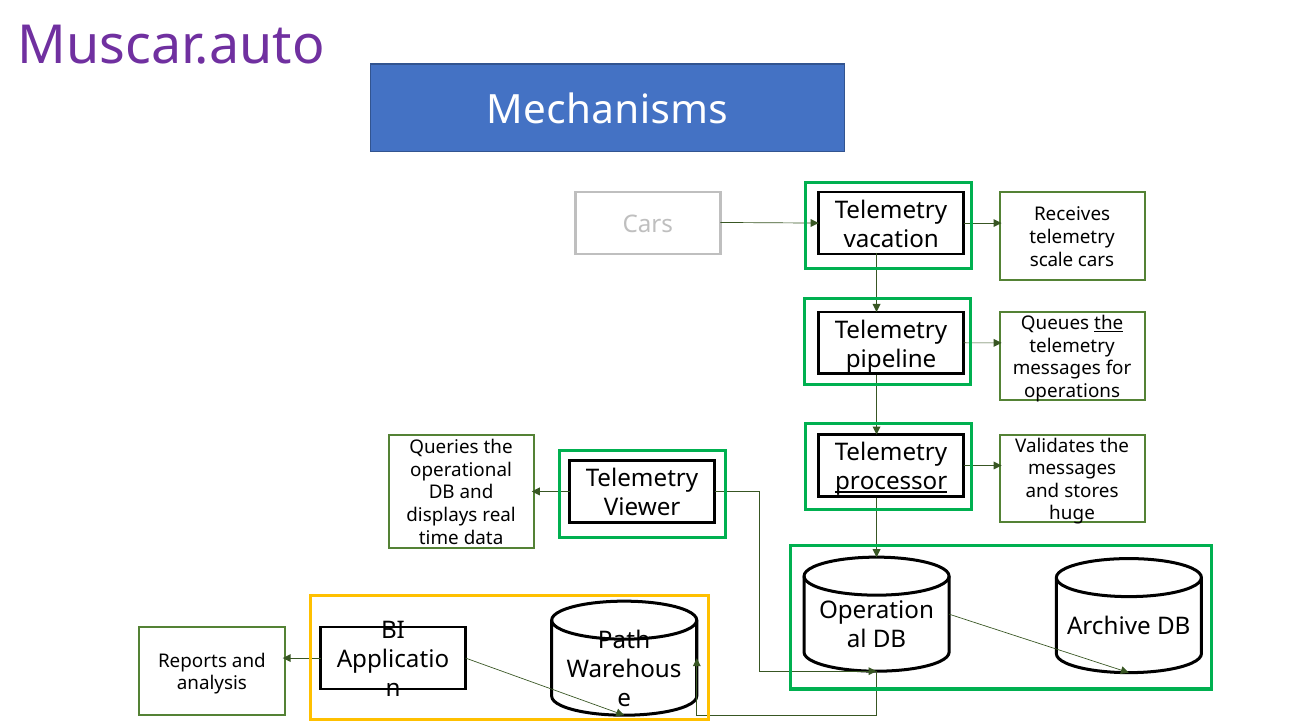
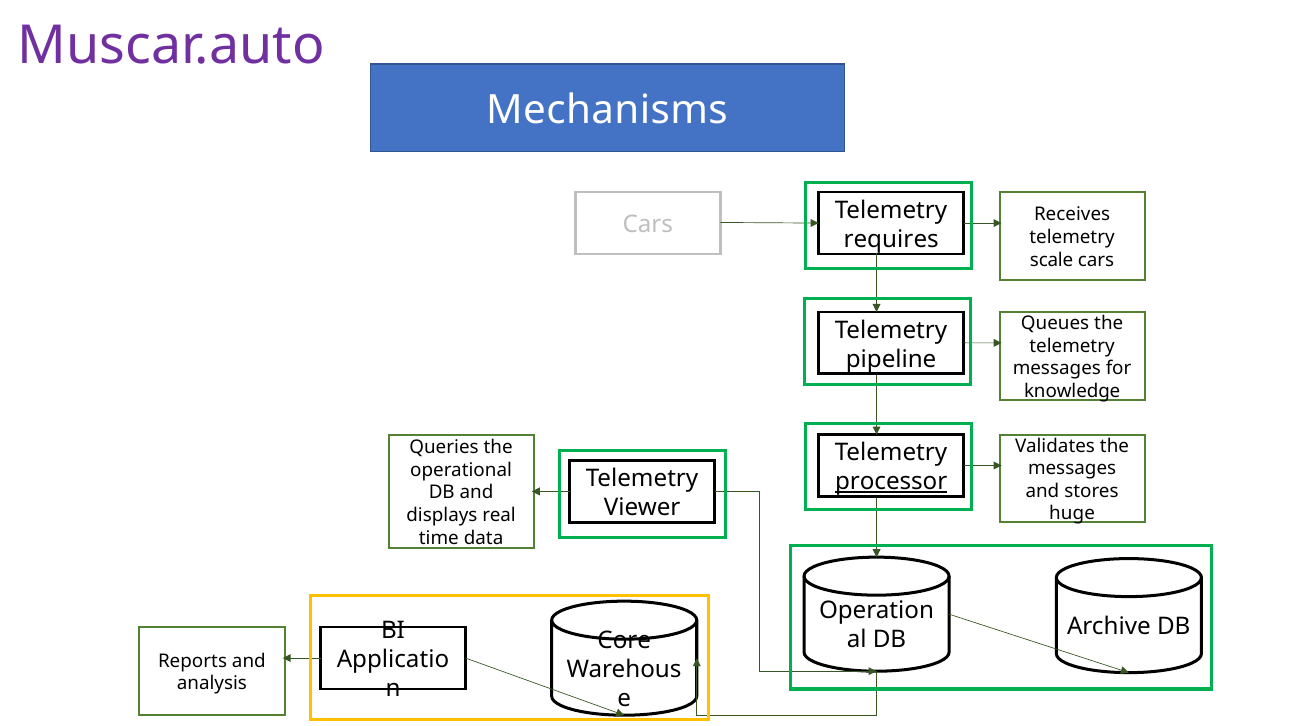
vacation: vacation -> requires (891, 239)
the underline: present -> none (1109, 323)
operations: operations -> knowledge (1072, 391)
Path: Path -> Core (624, 641)
